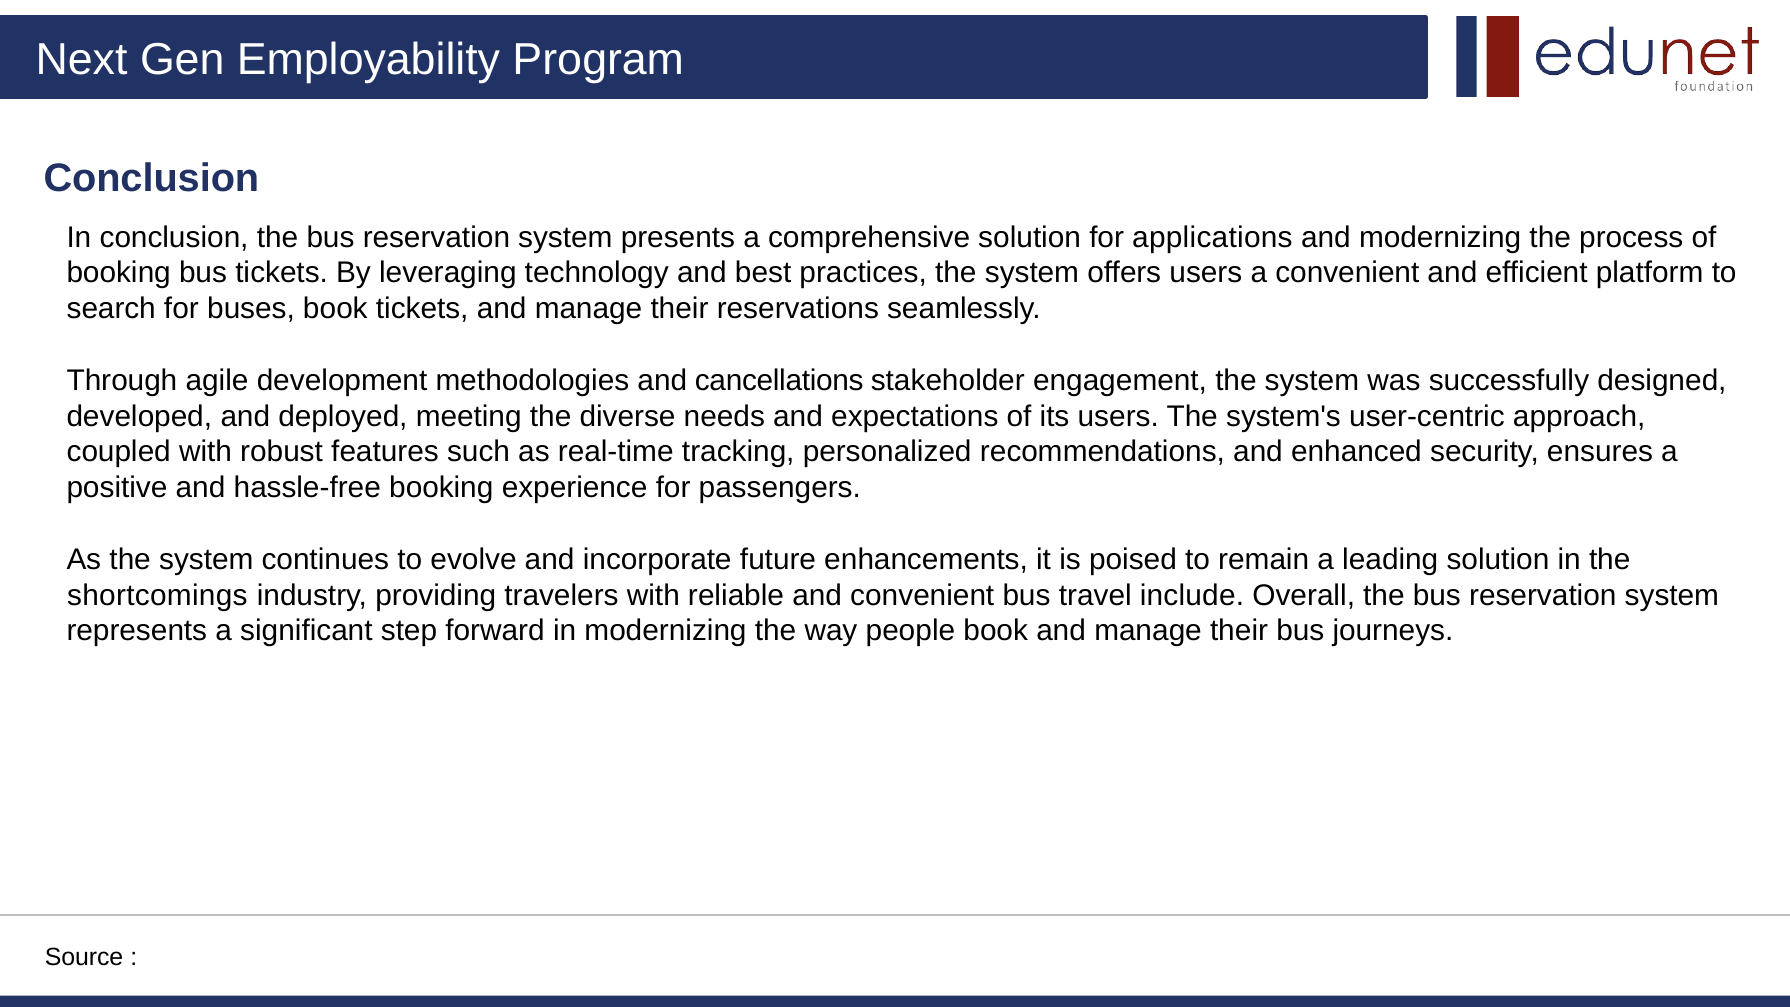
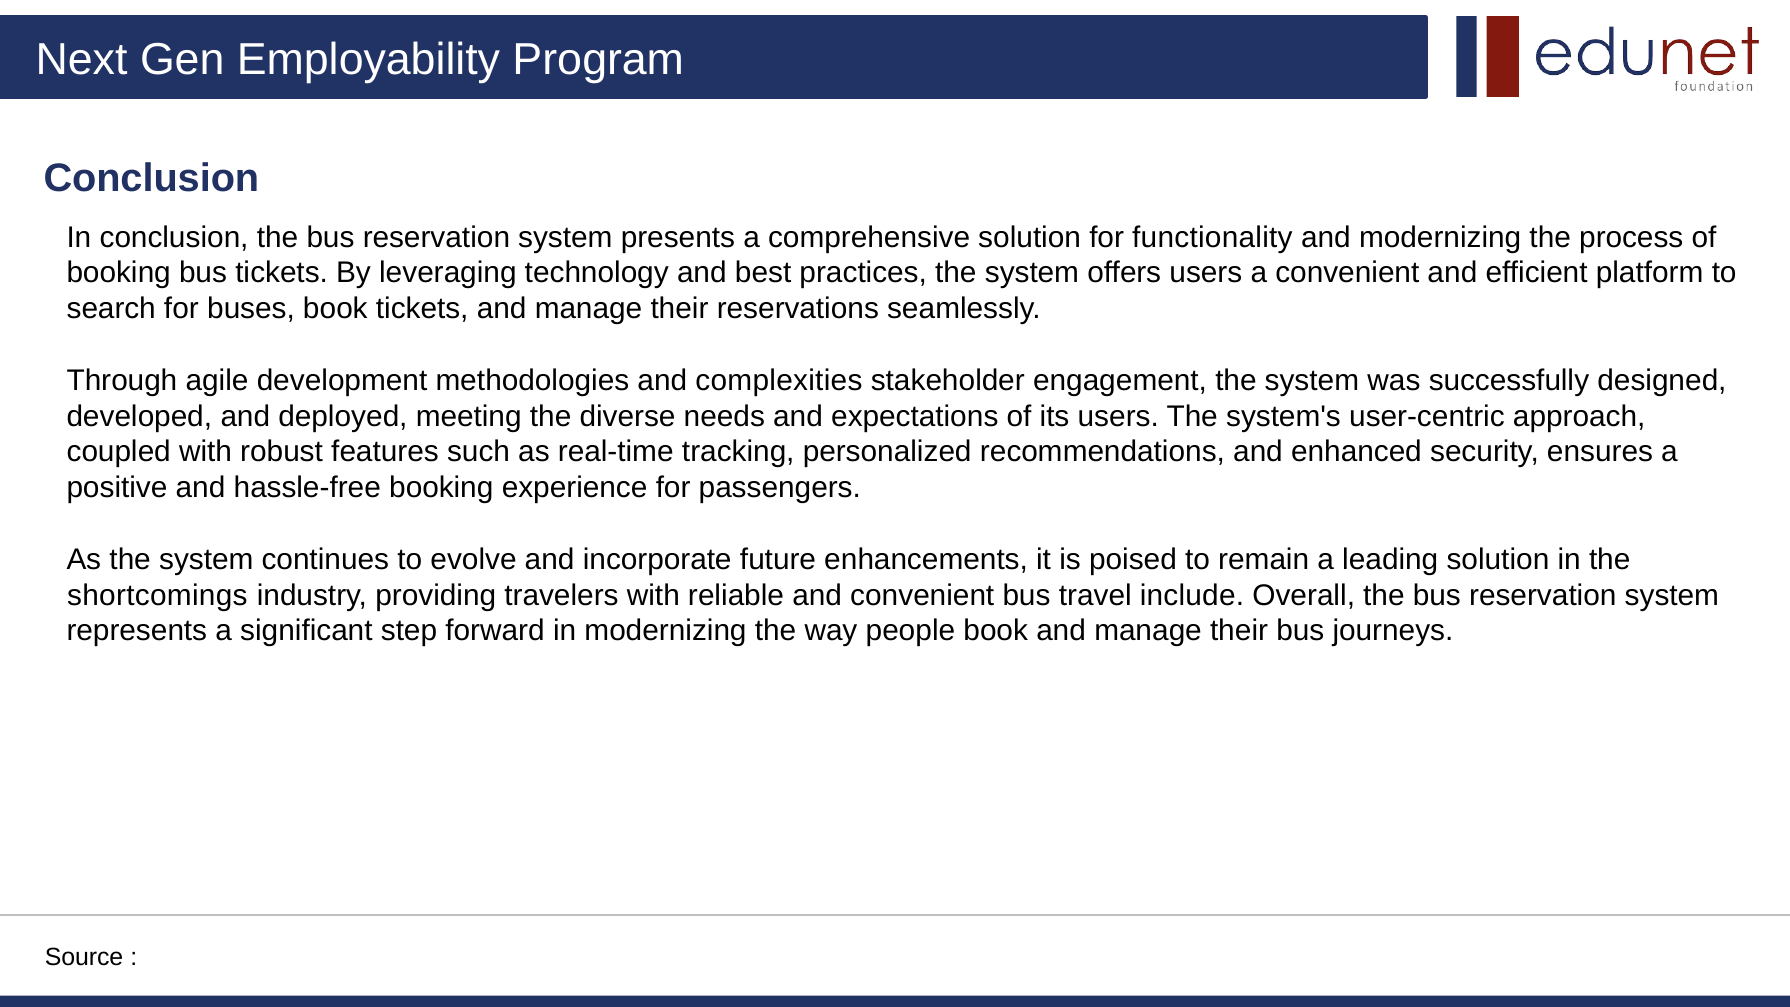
applications: applications -> functionality (1212, 237)
cancellations: cancellations -> complexities (779, 380)
